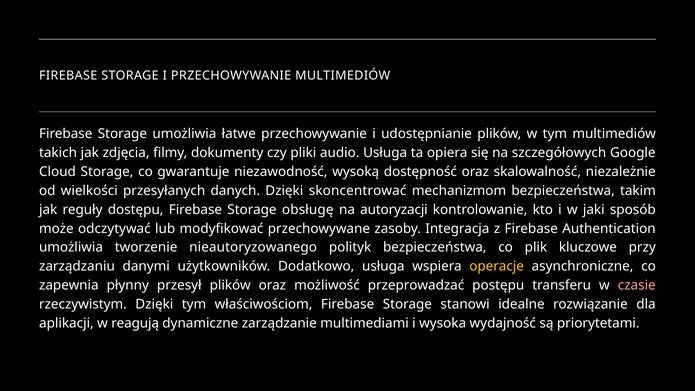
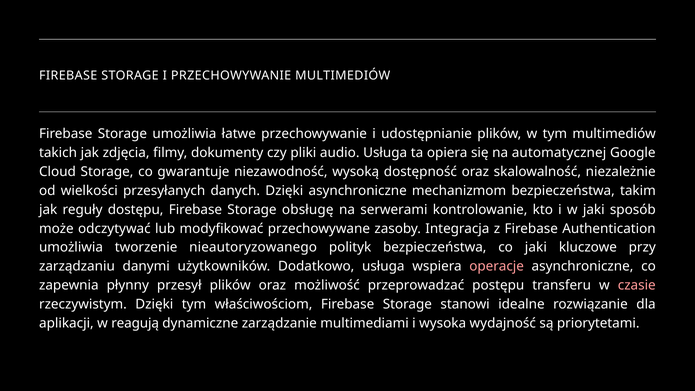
szczegółowych: szczegółowych -> automatycznej (559, 153)
Dzięki skoncentrować: skoncentrować -> asynchroniczne (358, 191)
autoryzacji: autoryzacji -> serwerami (394, 210)
co plik: plik -> jaki (536, 247)
operacje colour: yellow -> pink (497, 266)
